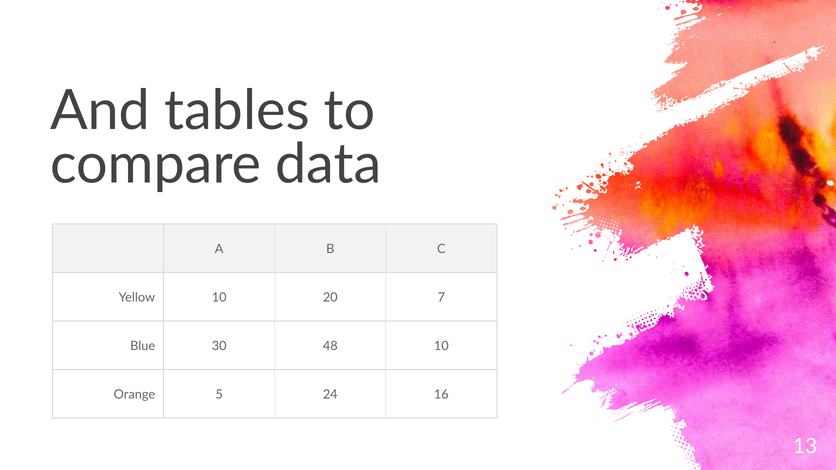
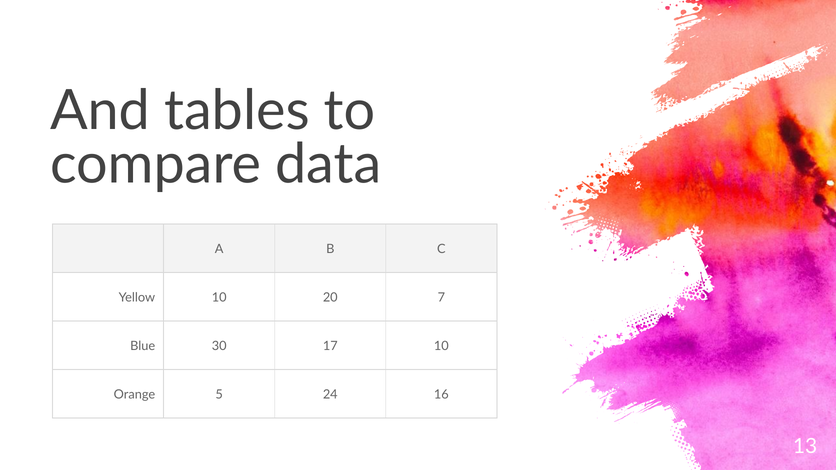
48: 48 -> 17 (330, 346)
